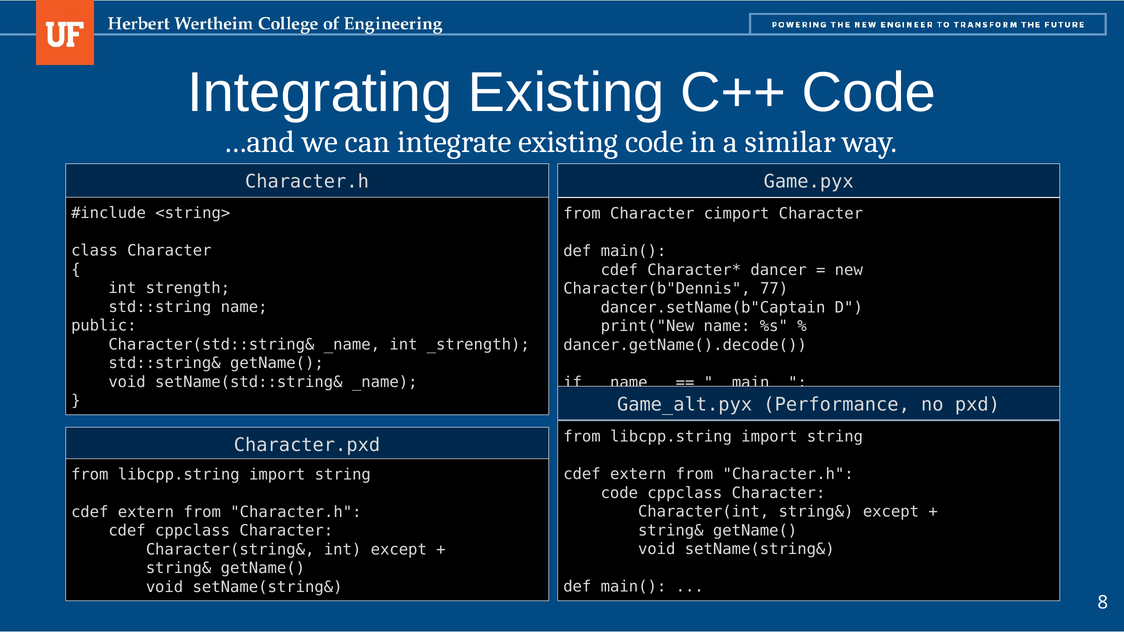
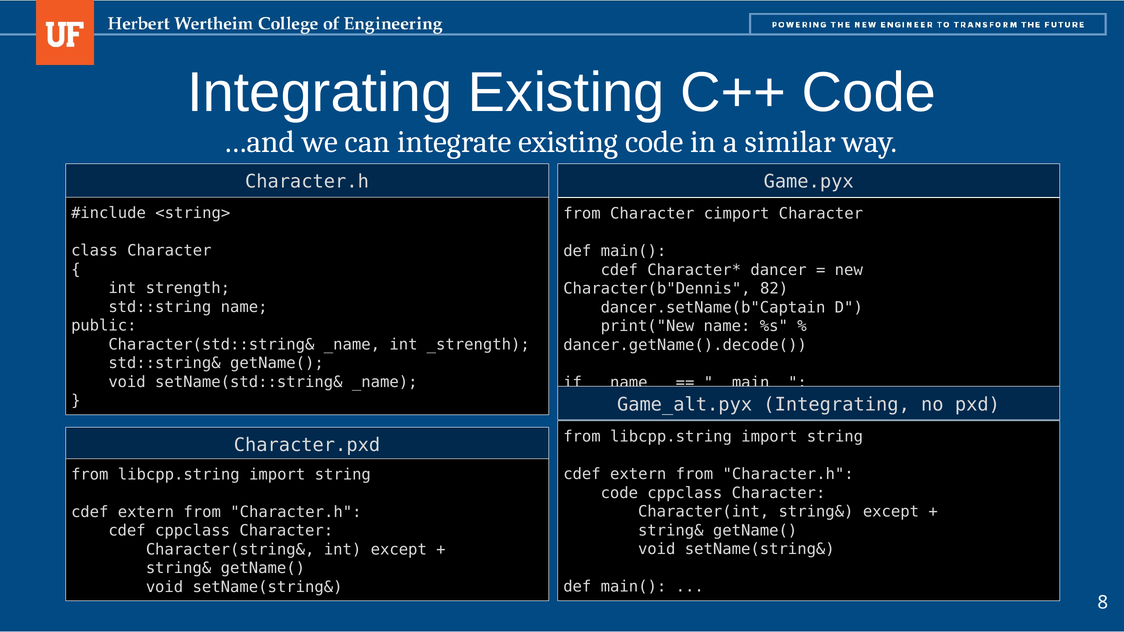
77: 77 -> 82 (774, 289)
Performance: Performance -> Integrating (837, 405)
